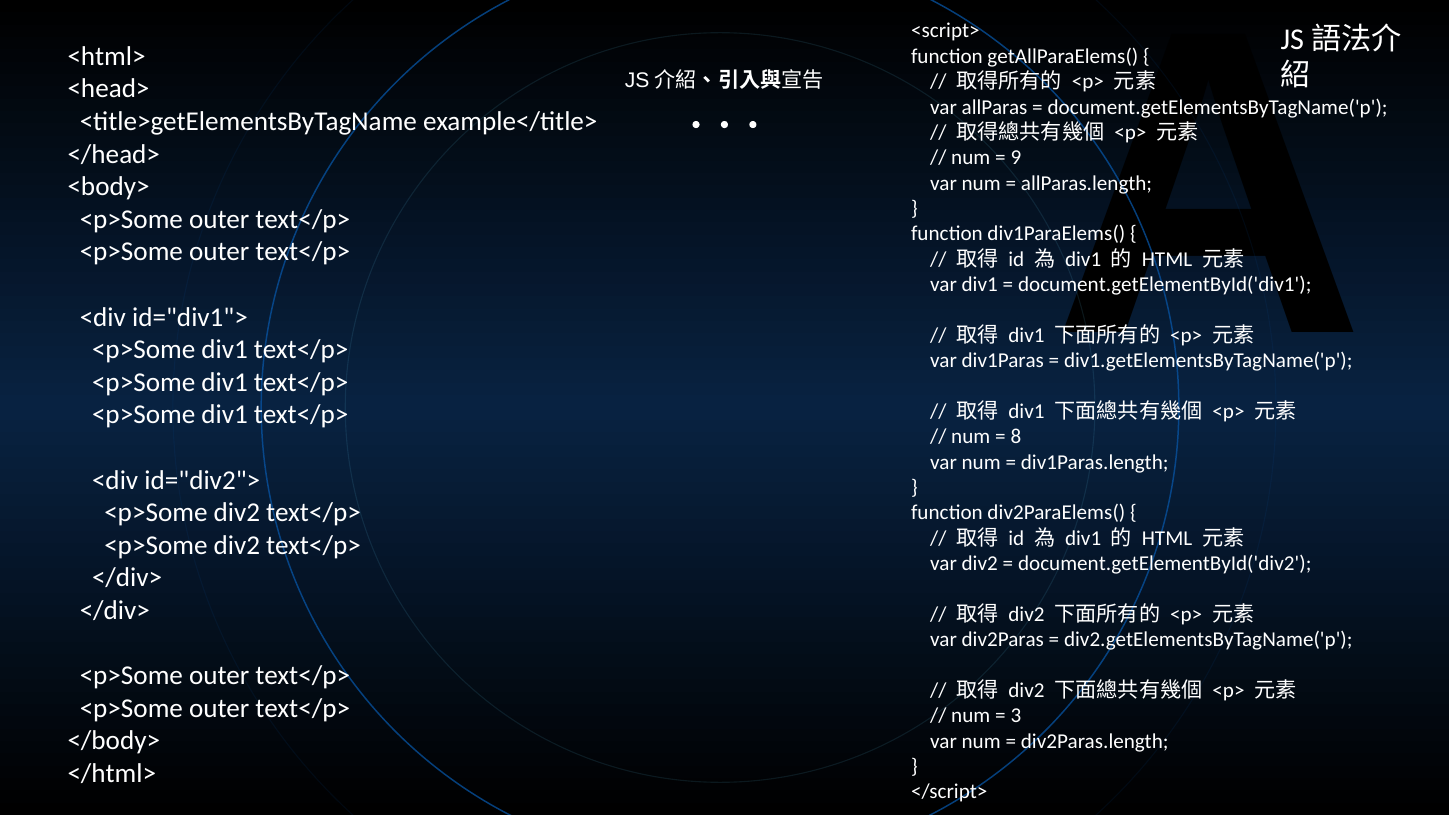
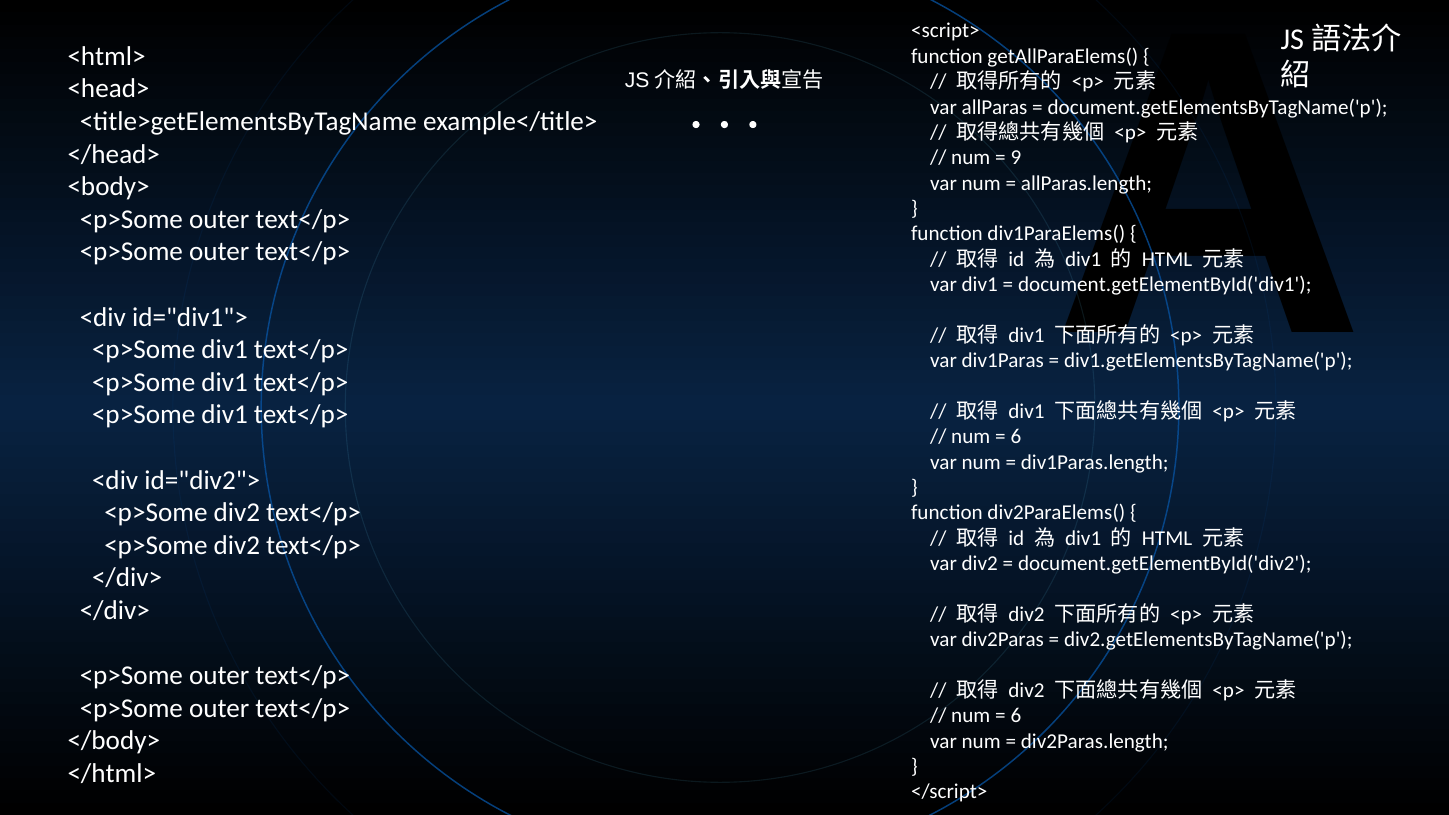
8: 8 -> 6 (1016, 437)
3: 3 -> 6 (1016, 716)
